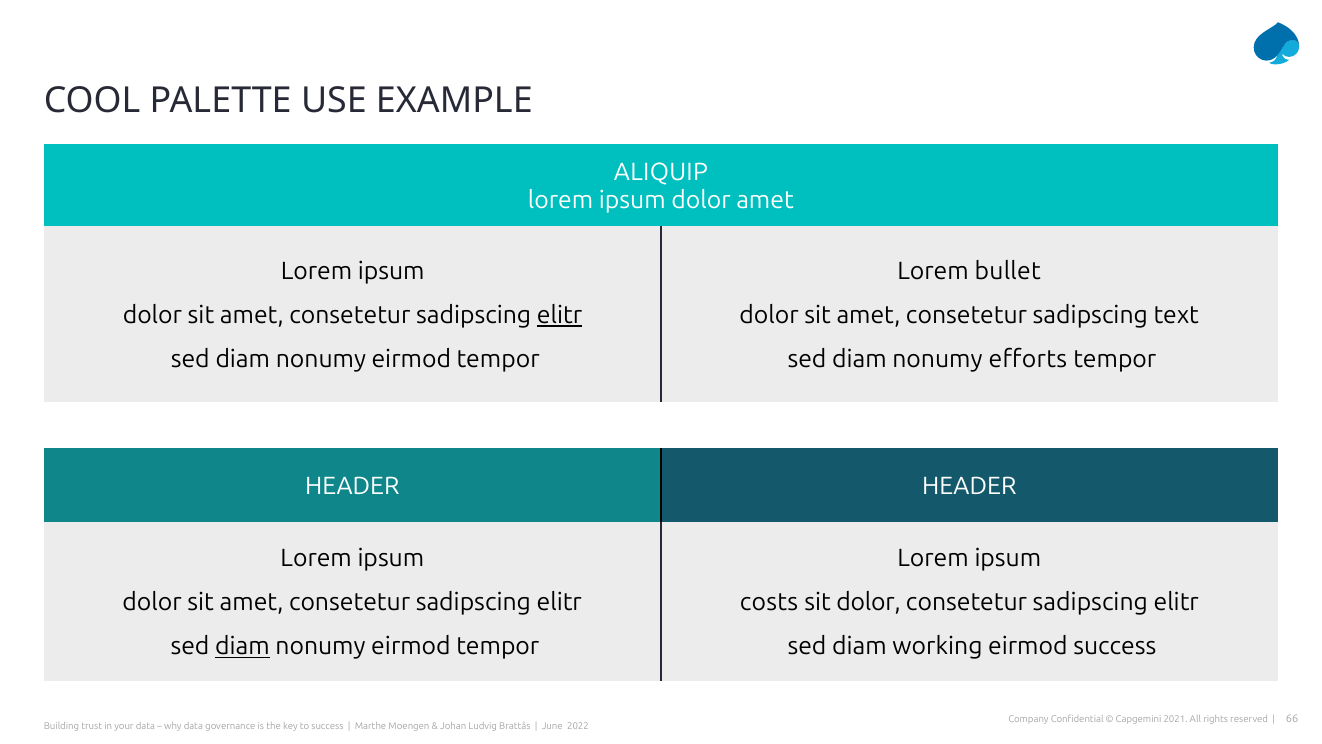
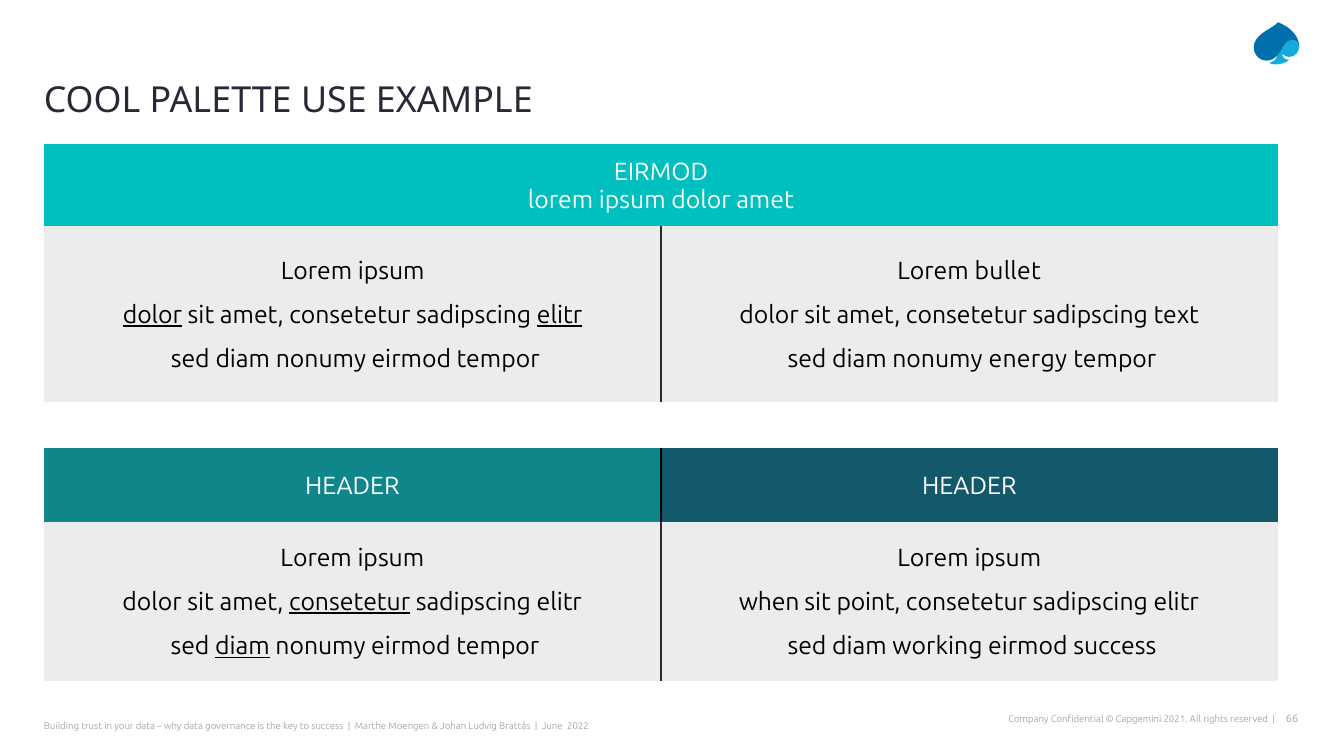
ALIQUIP: ALIQUIP -> EIRMOD (661, 172)
dolor underline: none -> present (152, 315)
efforts: efforts -> energy (1028, 359)
consetetur underline: none -> present (350, 602)
costs: costs -> when (769, 602)
sit dolor: dolor -> point (869, 602)
